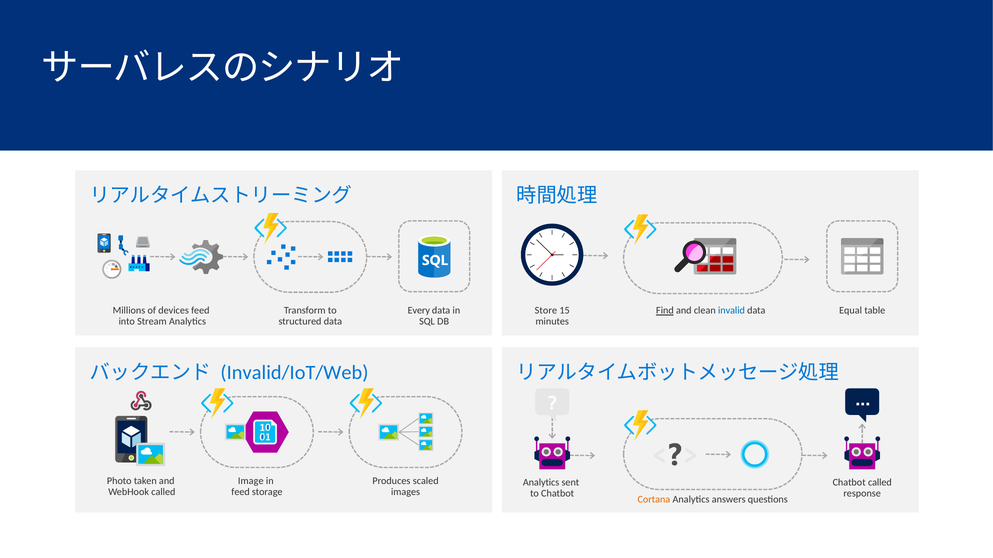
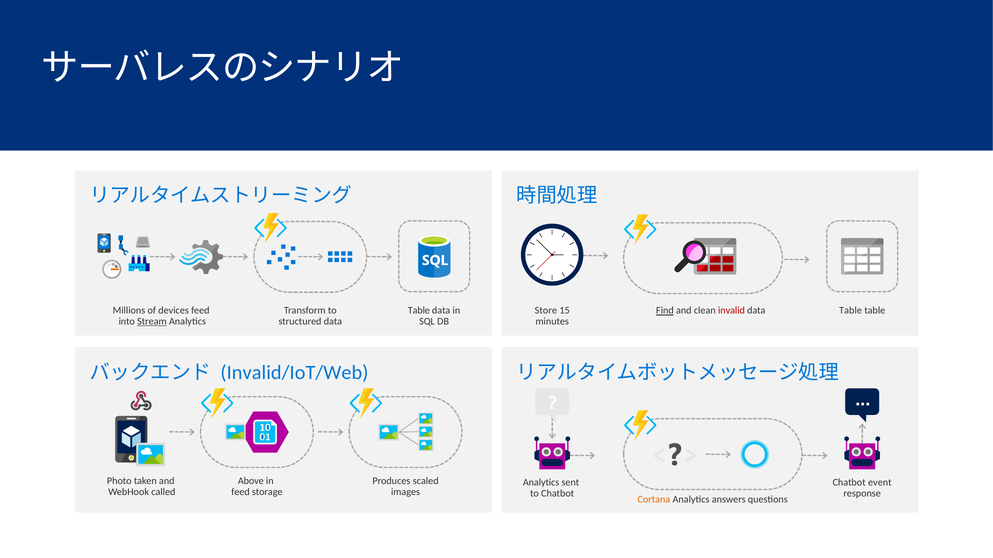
Every: Every -> Table (419, 311)
invalid colour: blue -> red (731, 311)
Equal: Equal -> Table (851, 311)
Stream underline: none -> present (152, 322)
Image: Image -> Above (251, 481)
Chatbot called: called -> event (880, 483)
